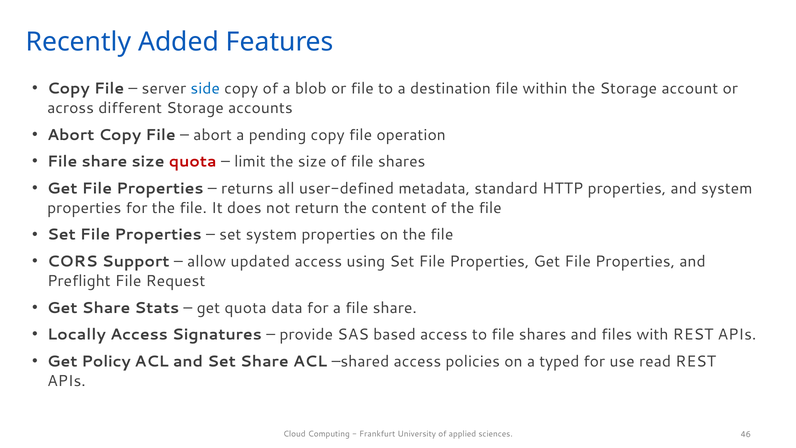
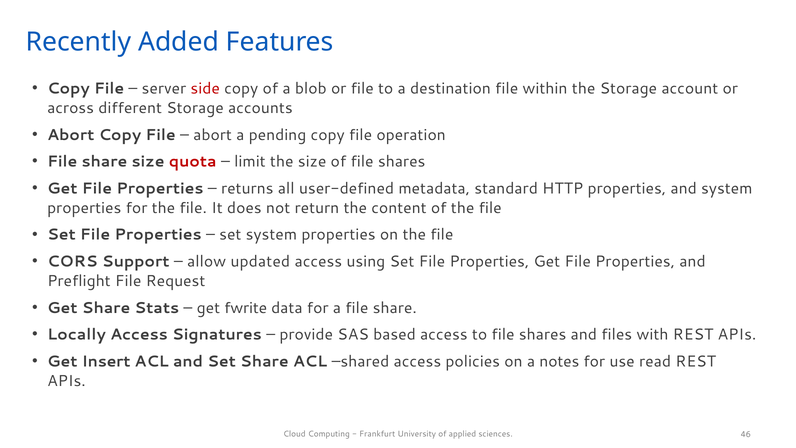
side colour: blue -> red (205, 89)
get quota: quota -> fwrite (246, 308)
Policy: Policy -> Insert (106, 361)
typed: typed -> notes (559, 361)
